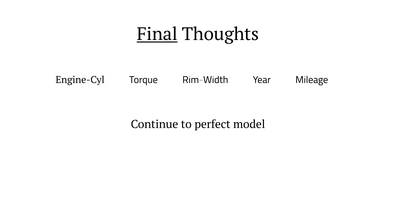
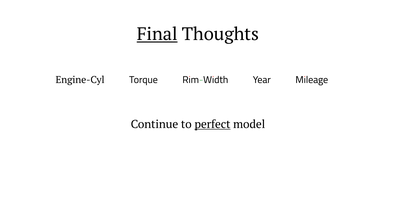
perfect underline: none -> present (212, 125)
